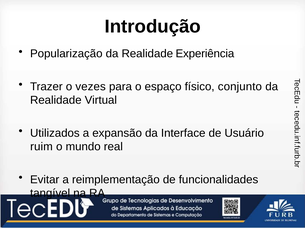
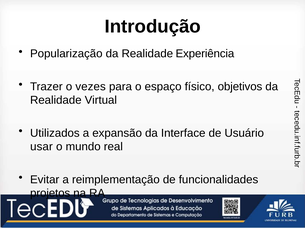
conjunto: conjunto -> objetivos (240, 87)
ruim: ruim -> usar (41, 147)
tangível: tangível -> projetos (50, 194)
